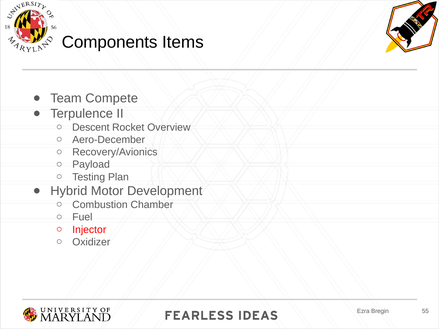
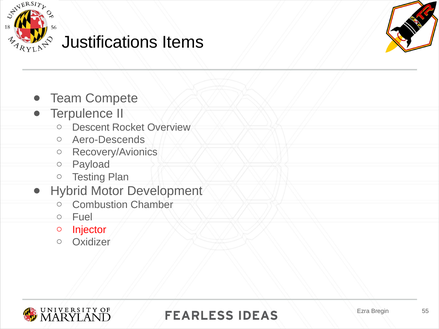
Components: Components -> Justifications (110, 42)
Aero-December: Aero-December -> Aero-Descends (109, 140)
